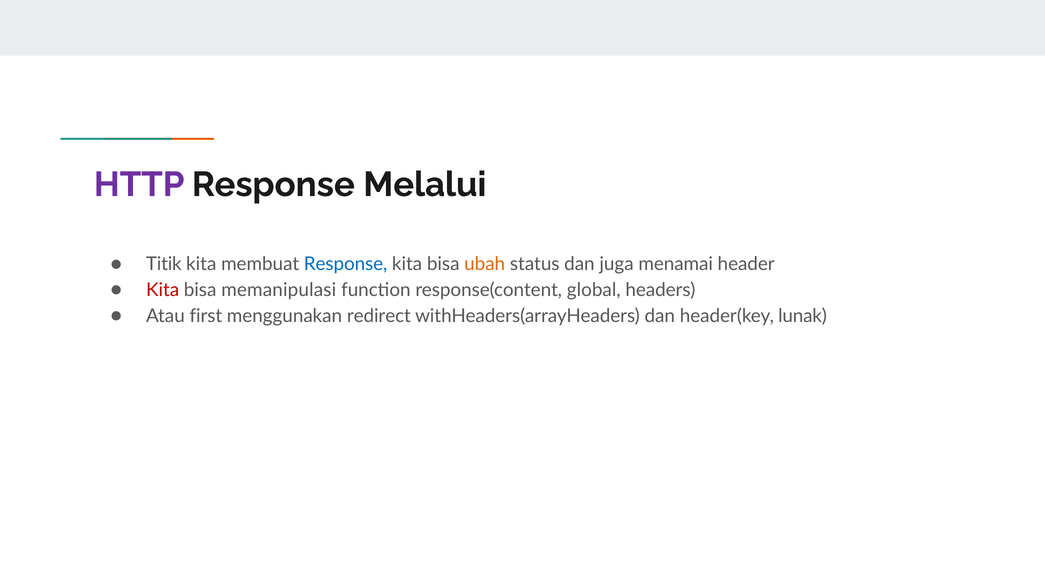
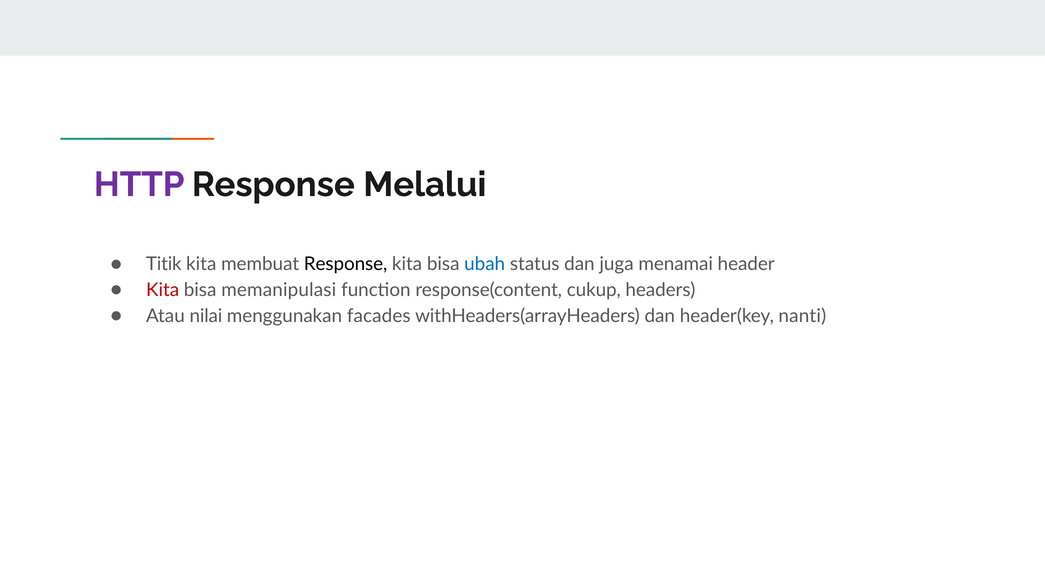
Response colour: blue -> black (346, 264)
ubah colour: orange -> blue (485, 264)
global: global -> cukup (594, 290)
first: first -> nilai (206, 316)
redirect: redirect -> facades (379, 316)
lunak: lunak -> nanti (802, 316)
